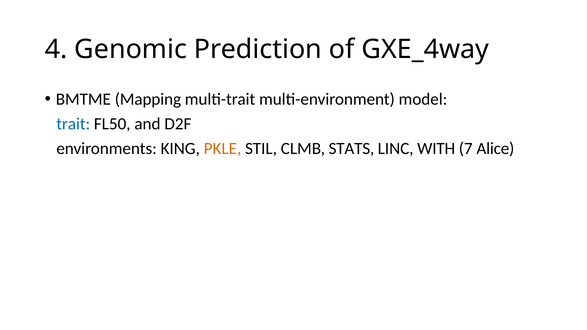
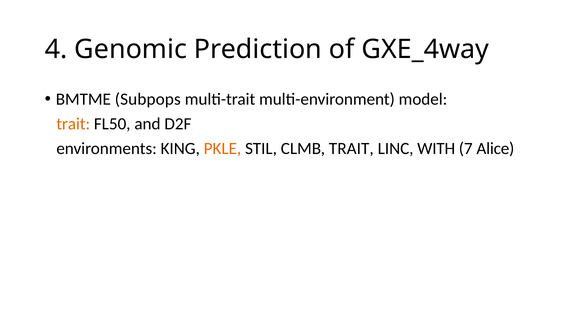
Mapping: Mapping -> Subpops (148, 99)
trait colour: blue -> orange (73, 124)
CLMB STATS: STATS -> TRAIT (351, 148)
